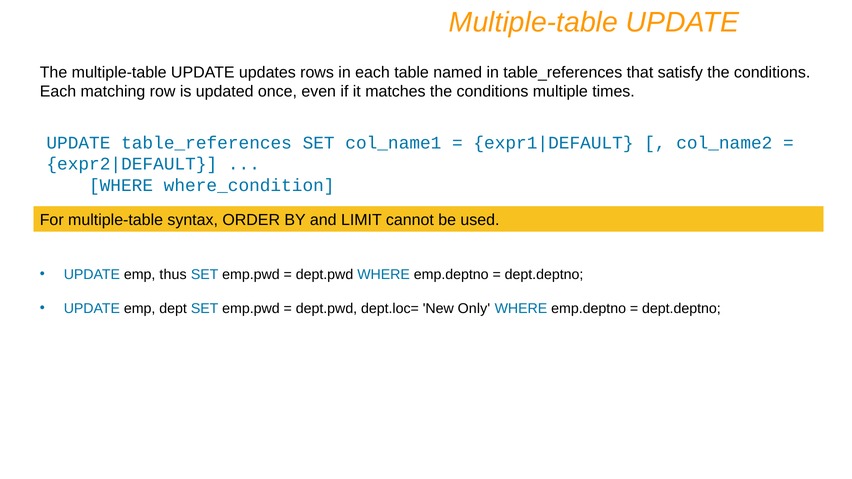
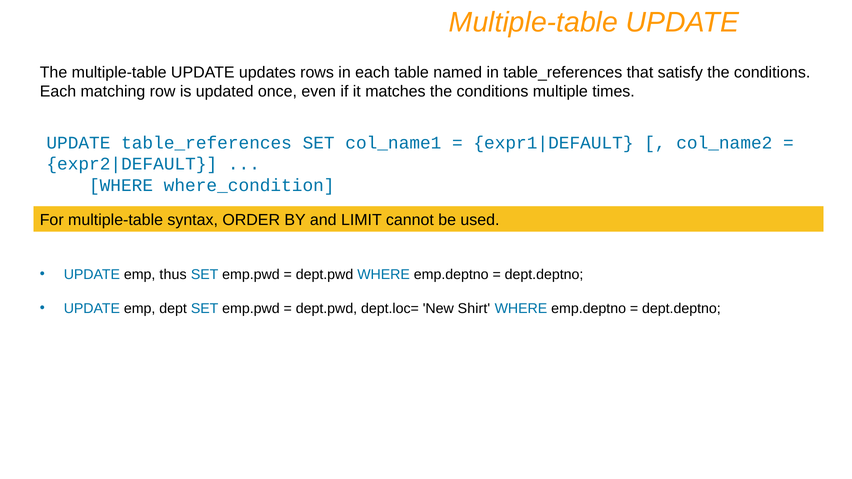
Only: Only -> Shirt (474, 309)
